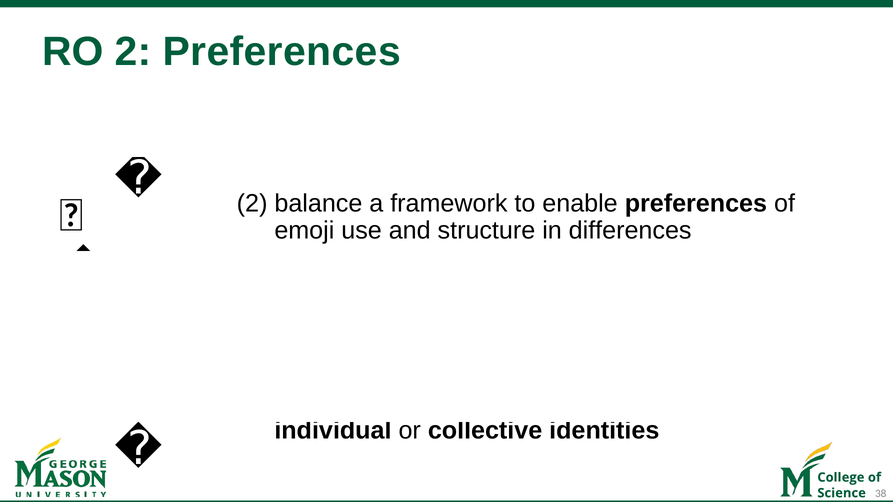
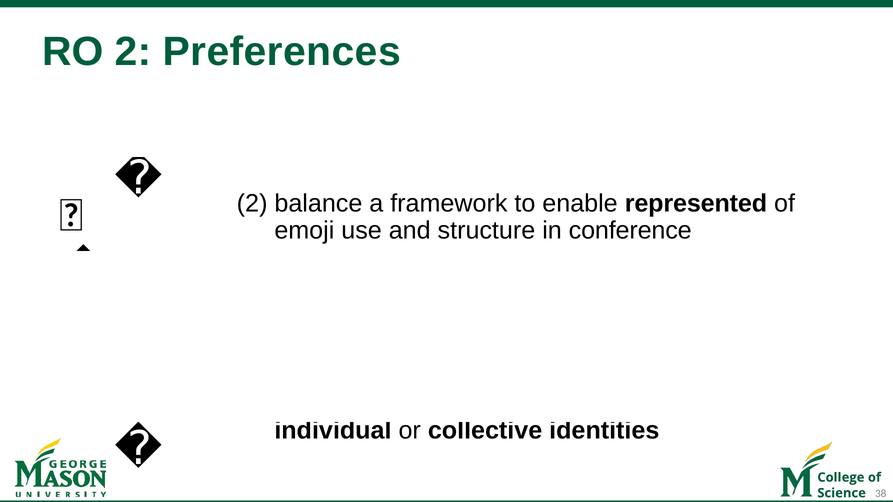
enable preferences: preferences -> represented (696, 204)
differences: differences -> conference (630, 231)
